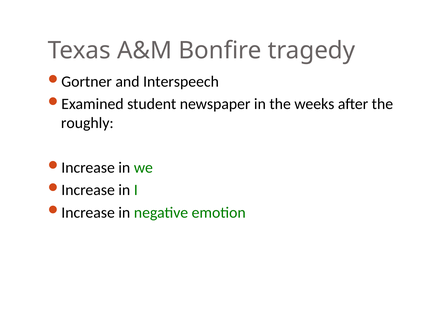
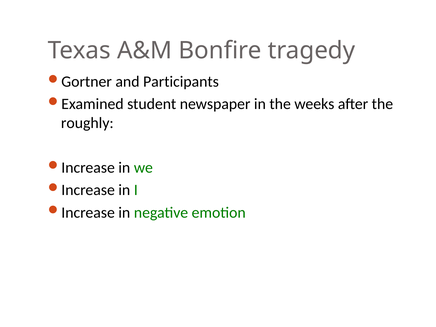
Interspeech: Interspeech -> Participants (181, 82)
